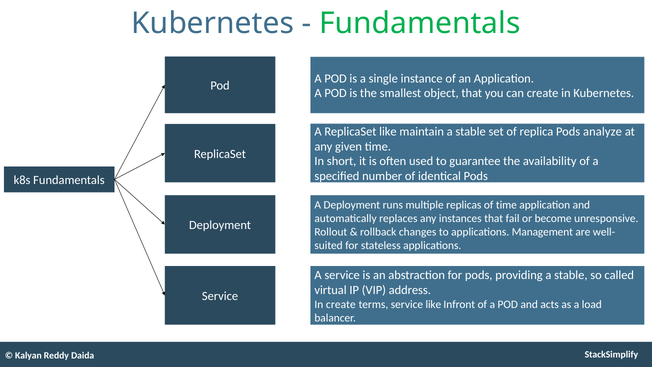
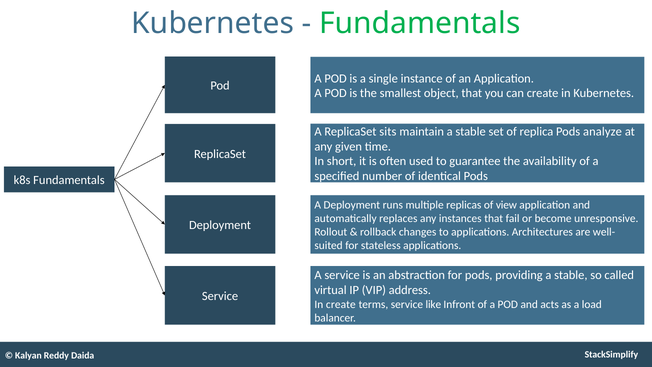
ReplicaSet like: like -> sits (388, 131)
of time: time -> view (506, 205)
Management: Management -> Architectures (542, 232)
